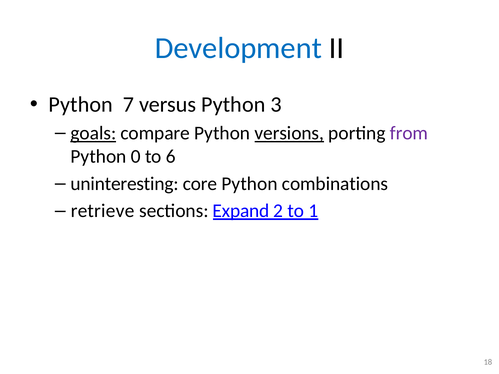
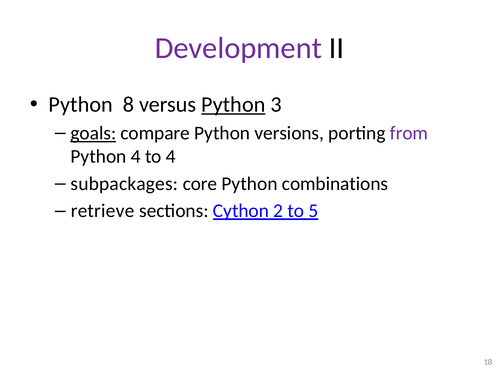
Development colour: blue -> purple (238, 48)
7: 7 -> 8 (128, 105)
Python underline: none -> present (233, 105)
versions underline: present -> none (289, 133)
Python 0: 0 -> 4 (136, 157)
to 6: 6 -> 4 (171, 157)
uninteresting: uninteresting -> subpackages (124, 184)
Expand: Expand -> Cython (241, 211)
1: 1 -> 5 (313, 211)
